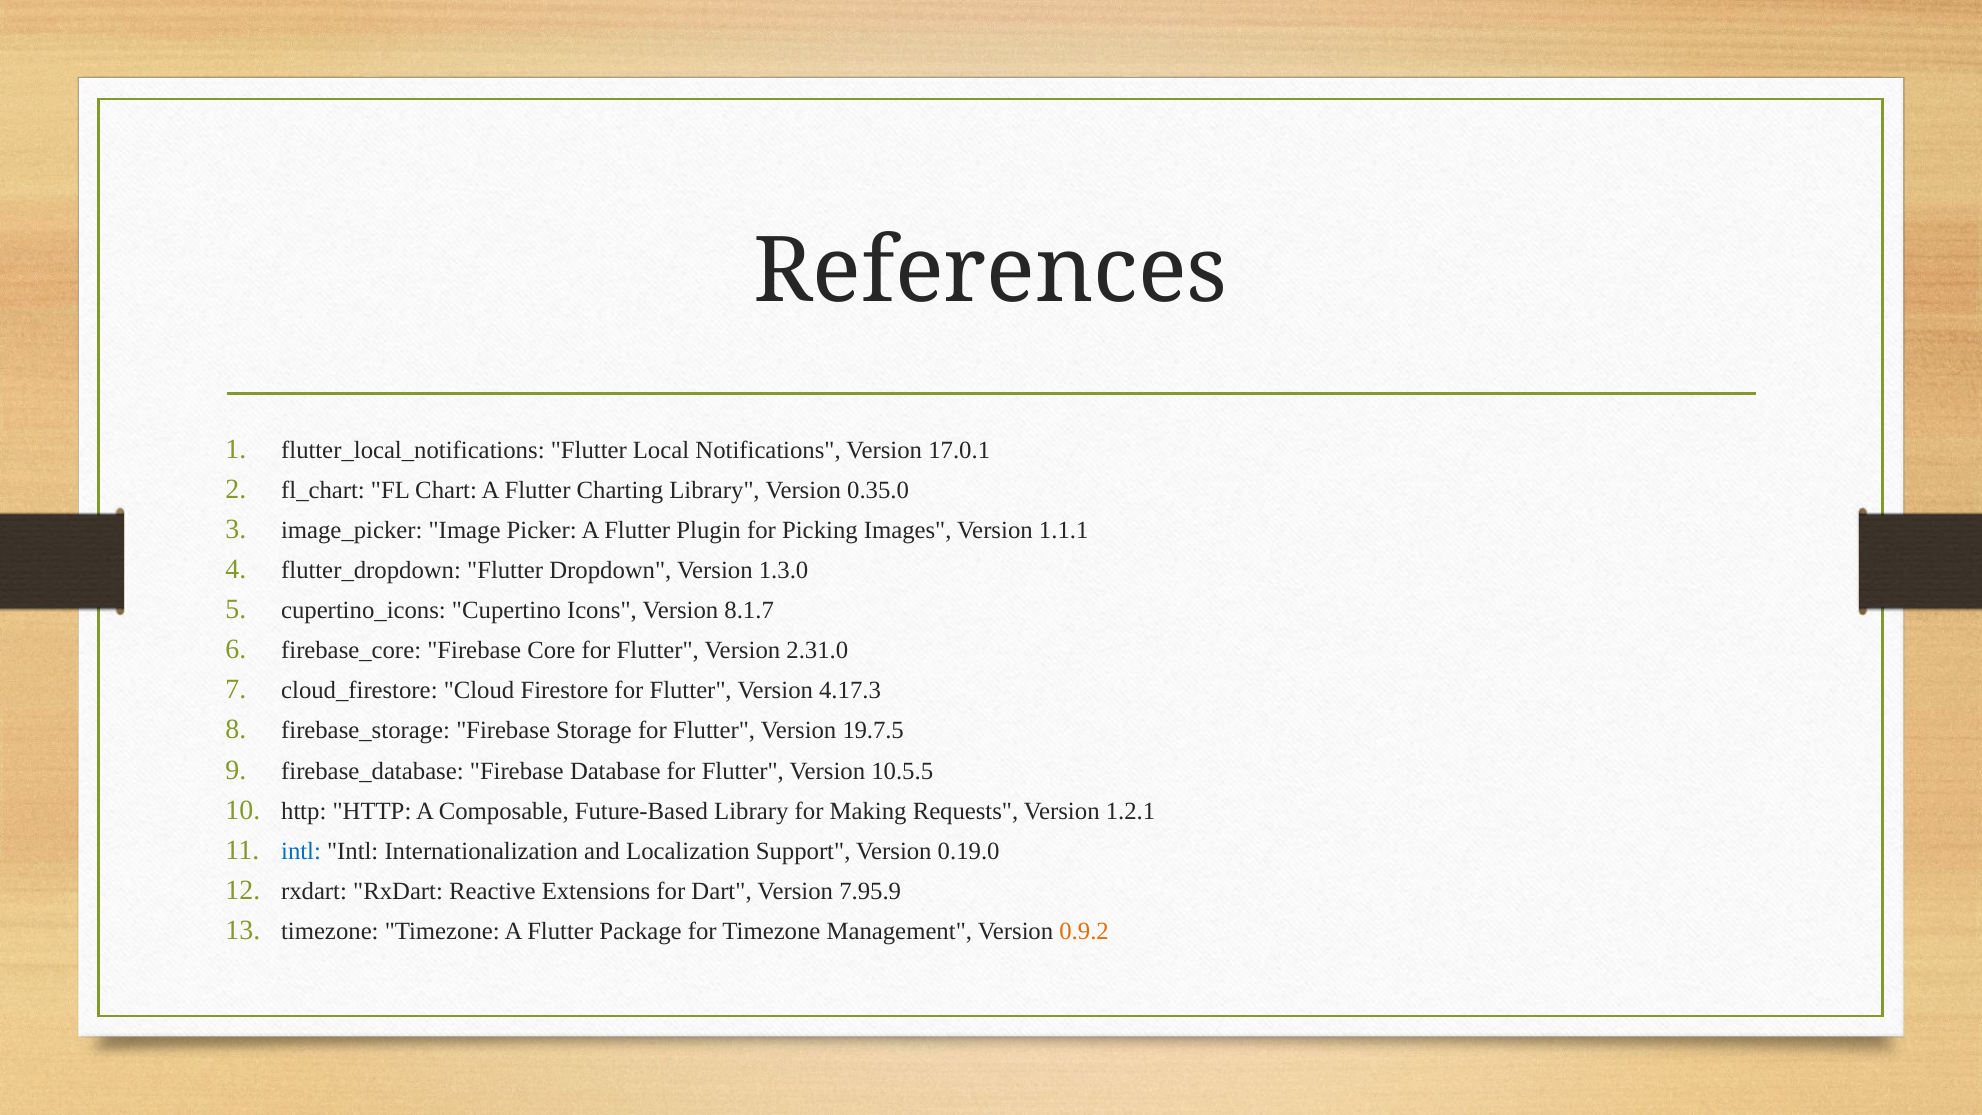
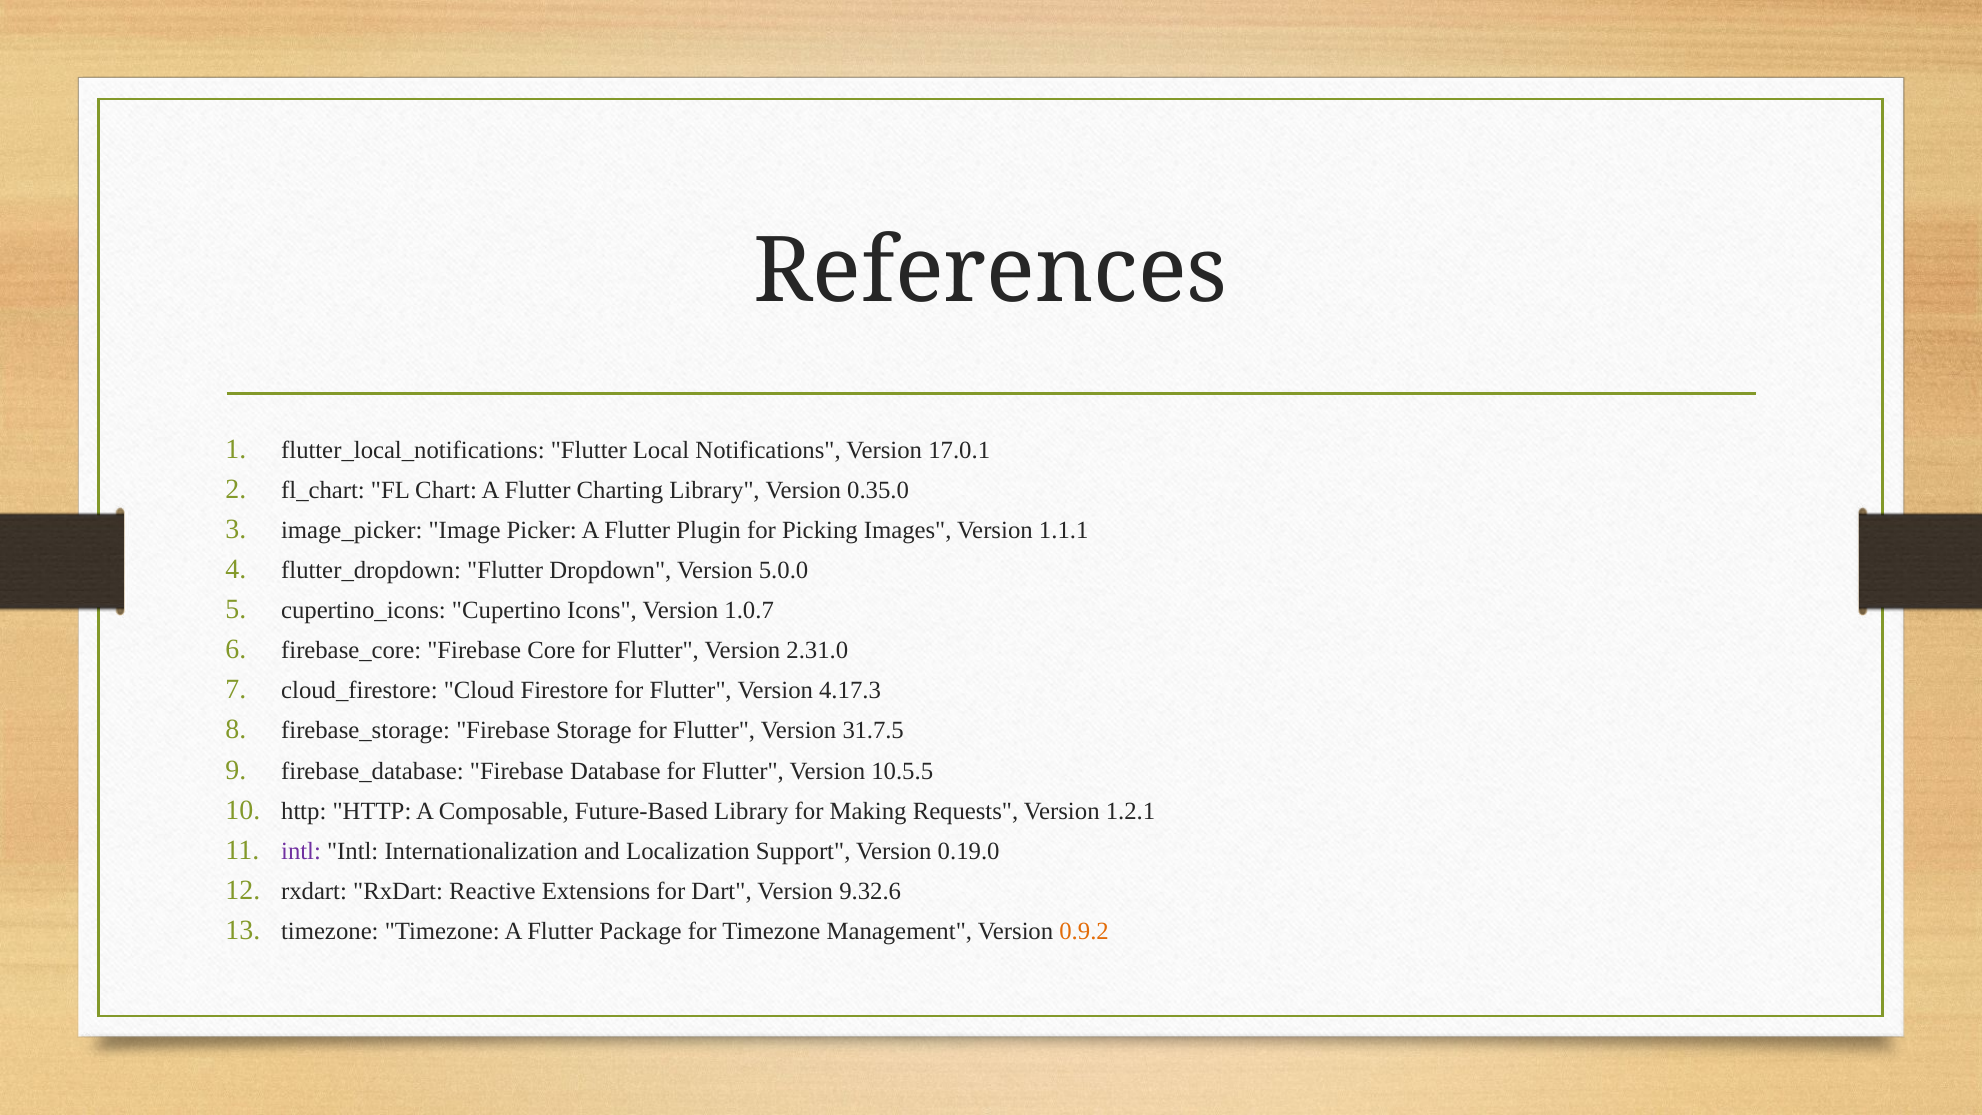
1.3.0: 1.3.0 -> 5.0.0 (784, 570)
8.1.7: 8.1.7 -> 1.0.7 (749, 610)
19.7.5: 19.7.5 -> 31.7.5 (873, 731)
intl colour: blue -> purple (301, 851)
7.95.9: 7.95.9 -> 9.32.6 (870, 891)
